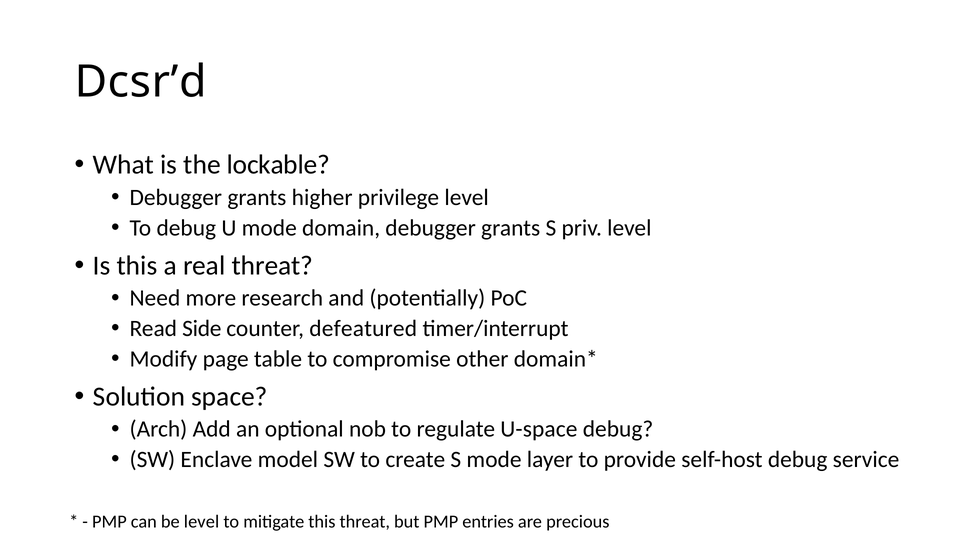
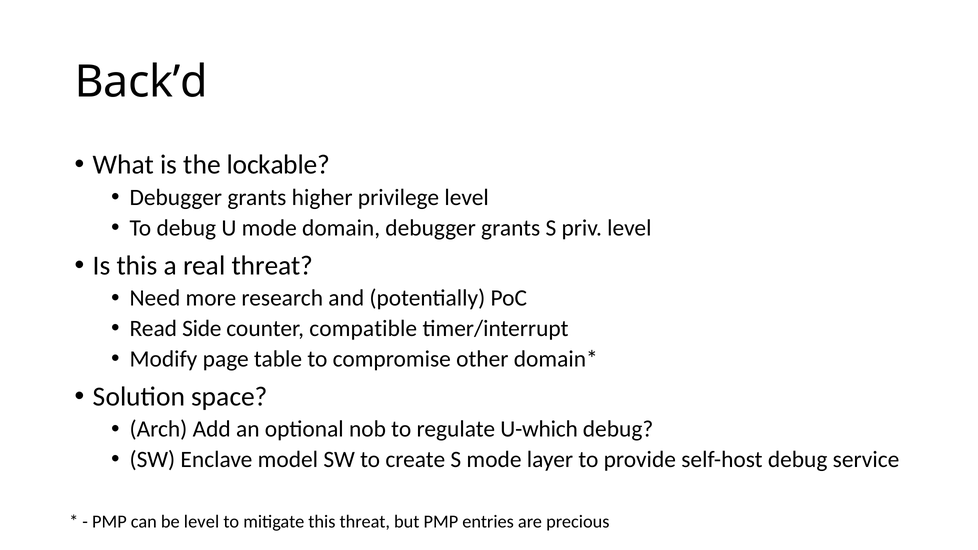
Dcsr’d: Dcsr’d -> Back’d (141, 82)
defeatured: defeatured -> compatible (363, 329)
U-space: U-space -> U-which (539, 429)
